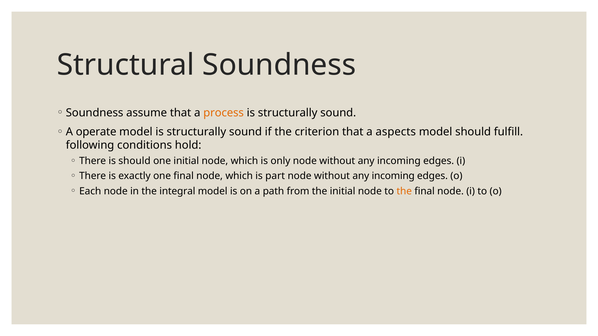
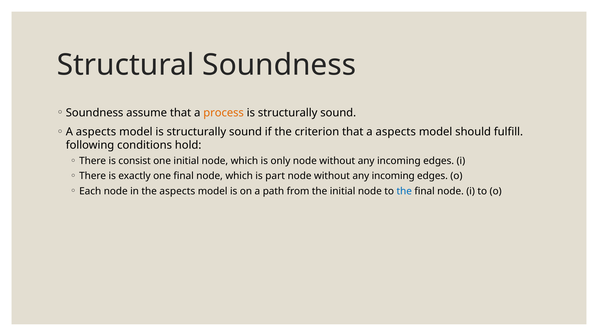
operate: operate -> aspects (96, 132)
is should: should -> consist (135, 161)
the integral: integral -> aspects (177, 191)
the colour: orange -> blue (404, 191)
